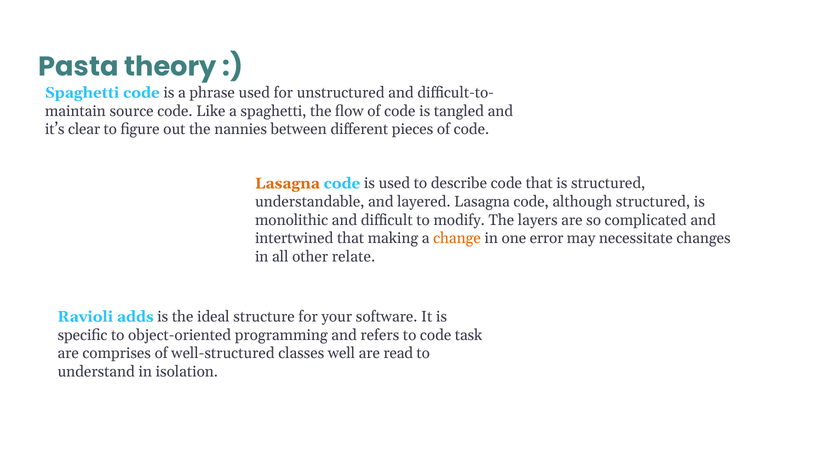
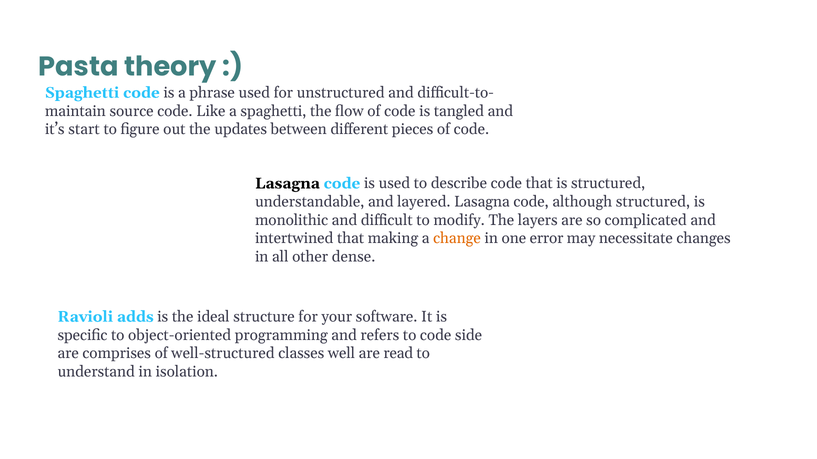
clear: clear -> start (84, 130)
nannies: nannies -> updates (241, 130)
Lasagna colour: orange -> black (287, 184)
relate: relate -> dense (354, 257)
task: task -> side (468, 335)
